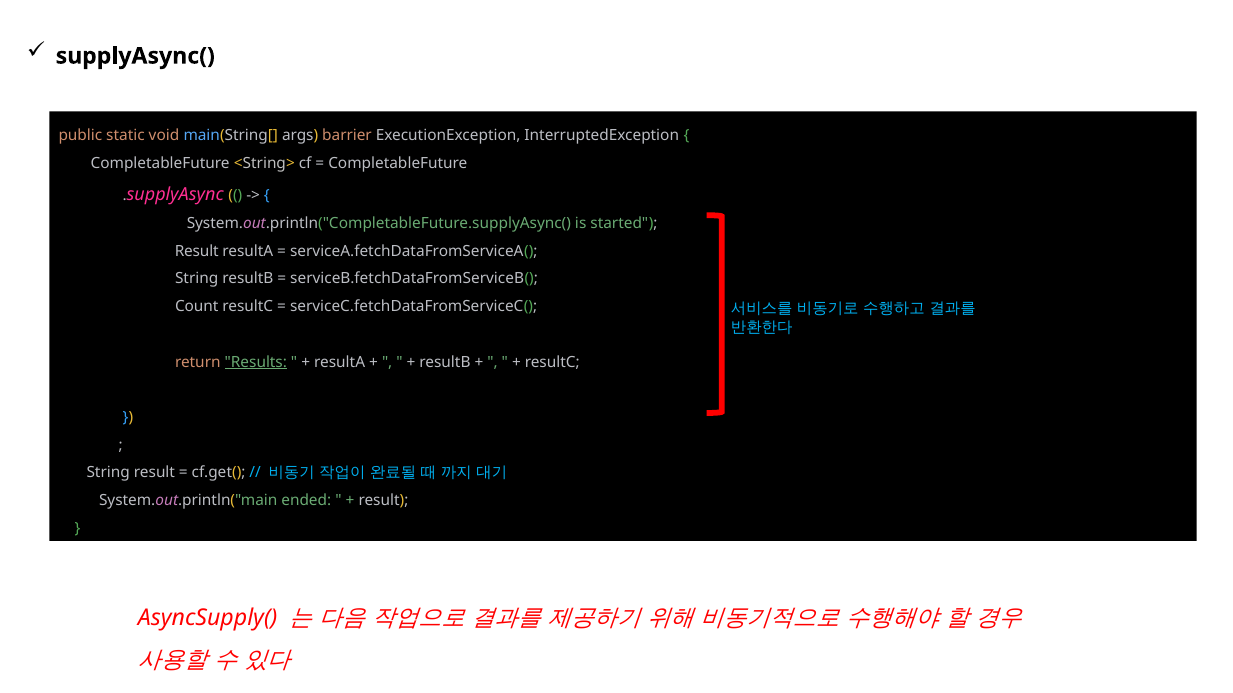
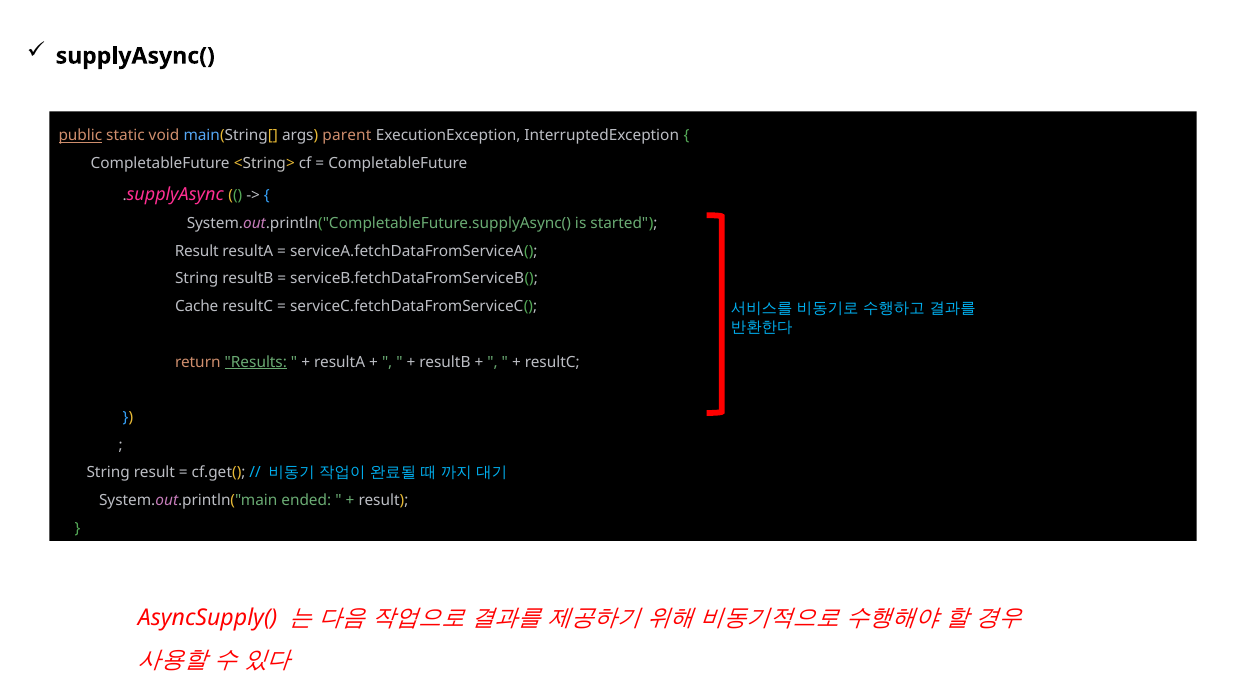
public underline: none -> present (80, 136)
barrier: barrier -> parent (347, 136)
Count: Count -> Cache (197, 307)
